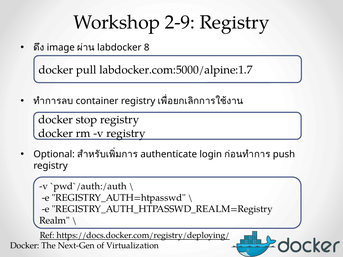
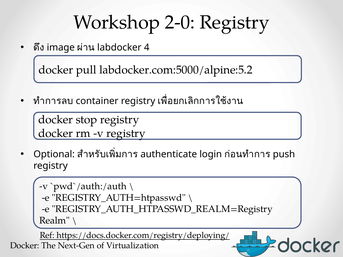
2-9: 2-9 -> 2-0 (180, 22)
8: 8 -> 4 (147, 48)
labdocker.com:5000/alpine:1.7: labdocker.com:5000/alpine:1.7 -> labdocker.com:5000/alpine:5.2 (176, 70)
